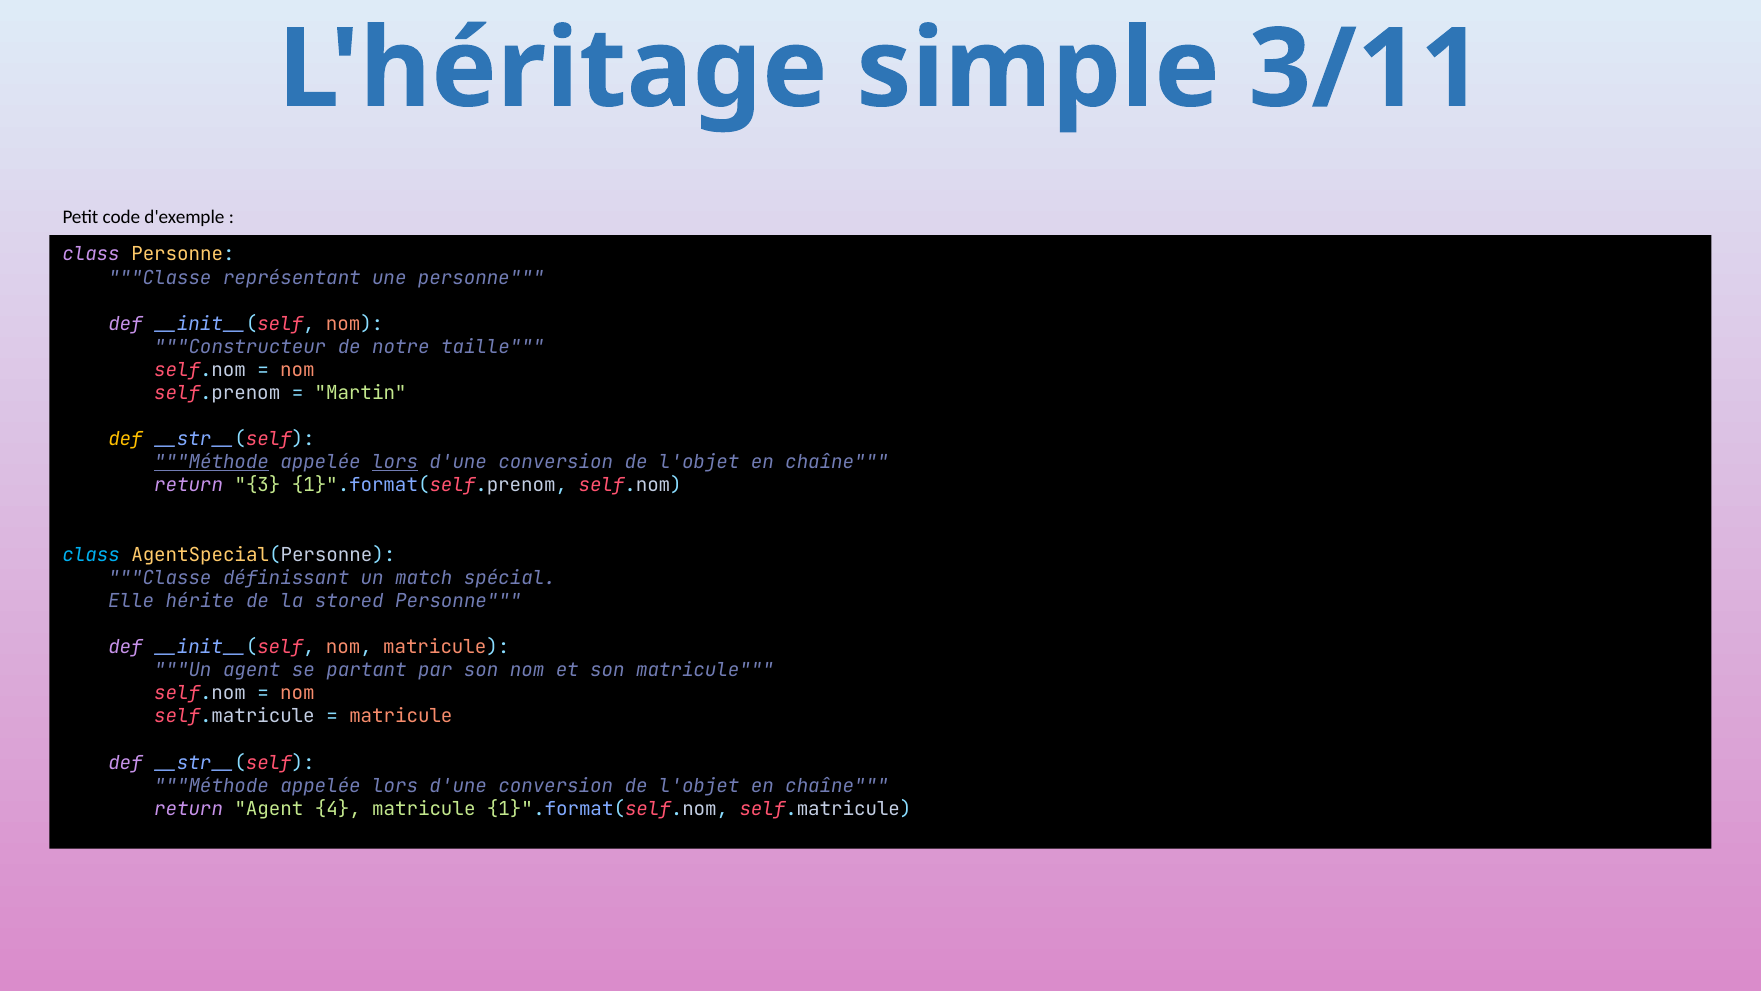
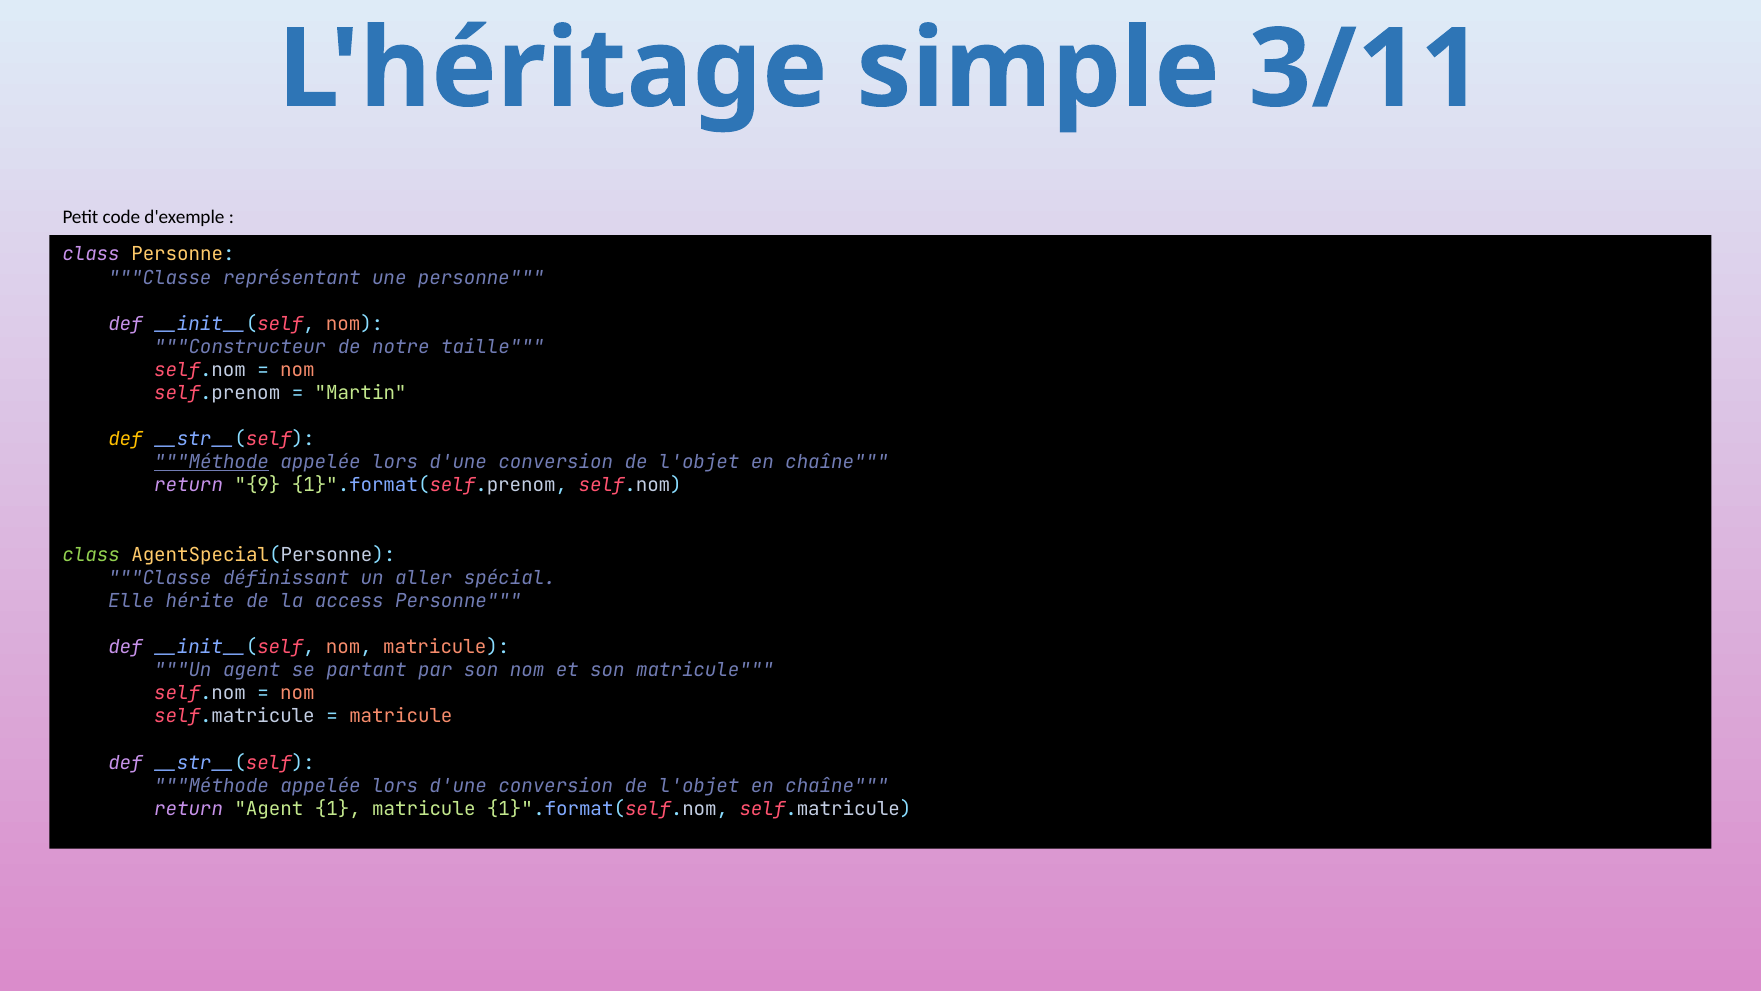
lors underline: present -> none (395, 462)
3: 3 -> 9 (258, 485)
class colour: light blue -> light green (91, 555)
match: match -> aller (424, 578)
stored: stored -> access (349, 601)
4: 4 -> 1 (338, 809)
